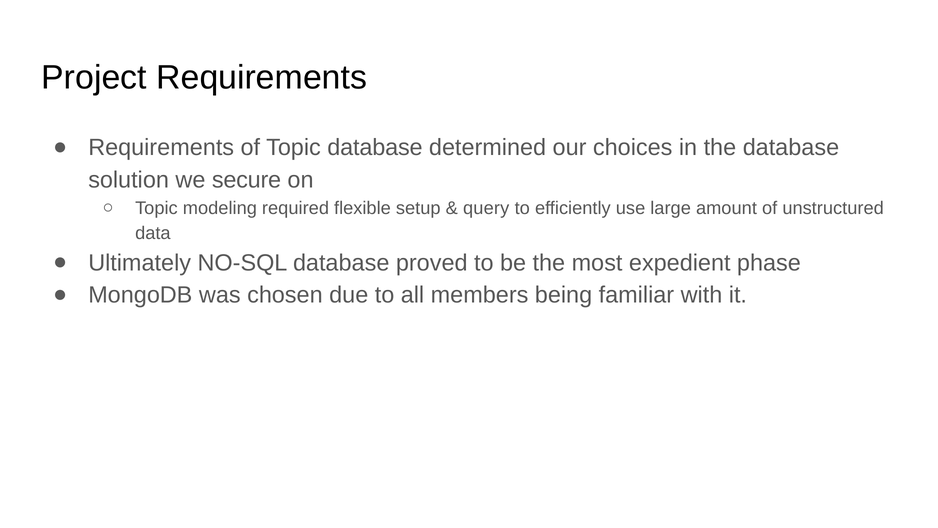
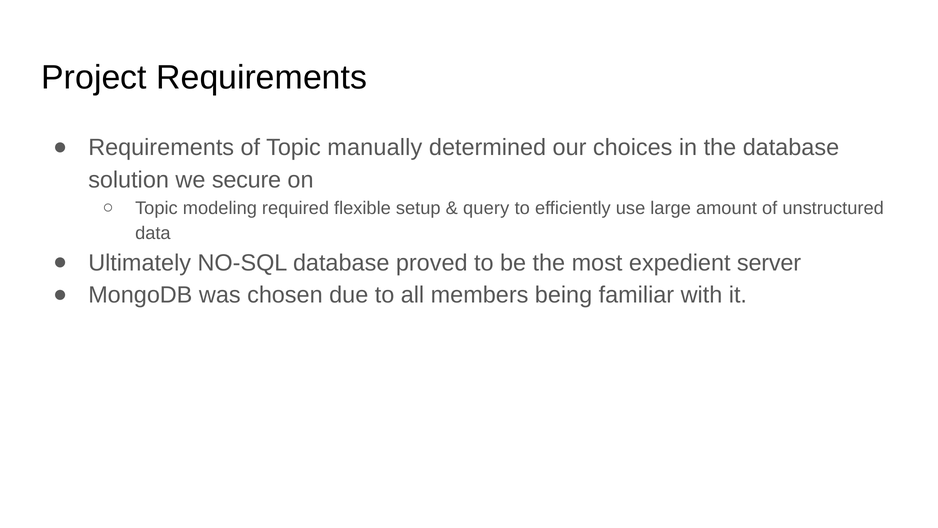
Topic database: database -> manually (375, 148)
phase: phase -> server (769, 263)
